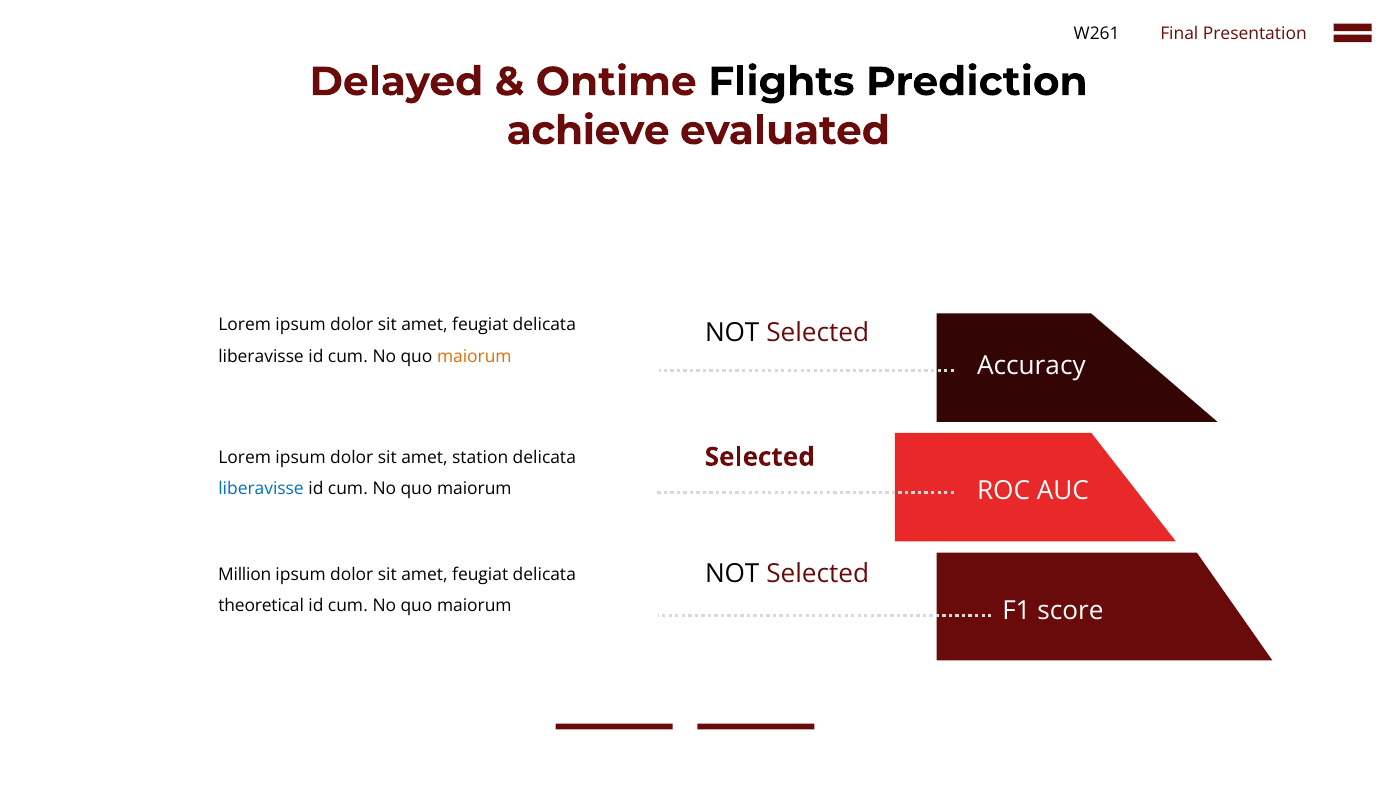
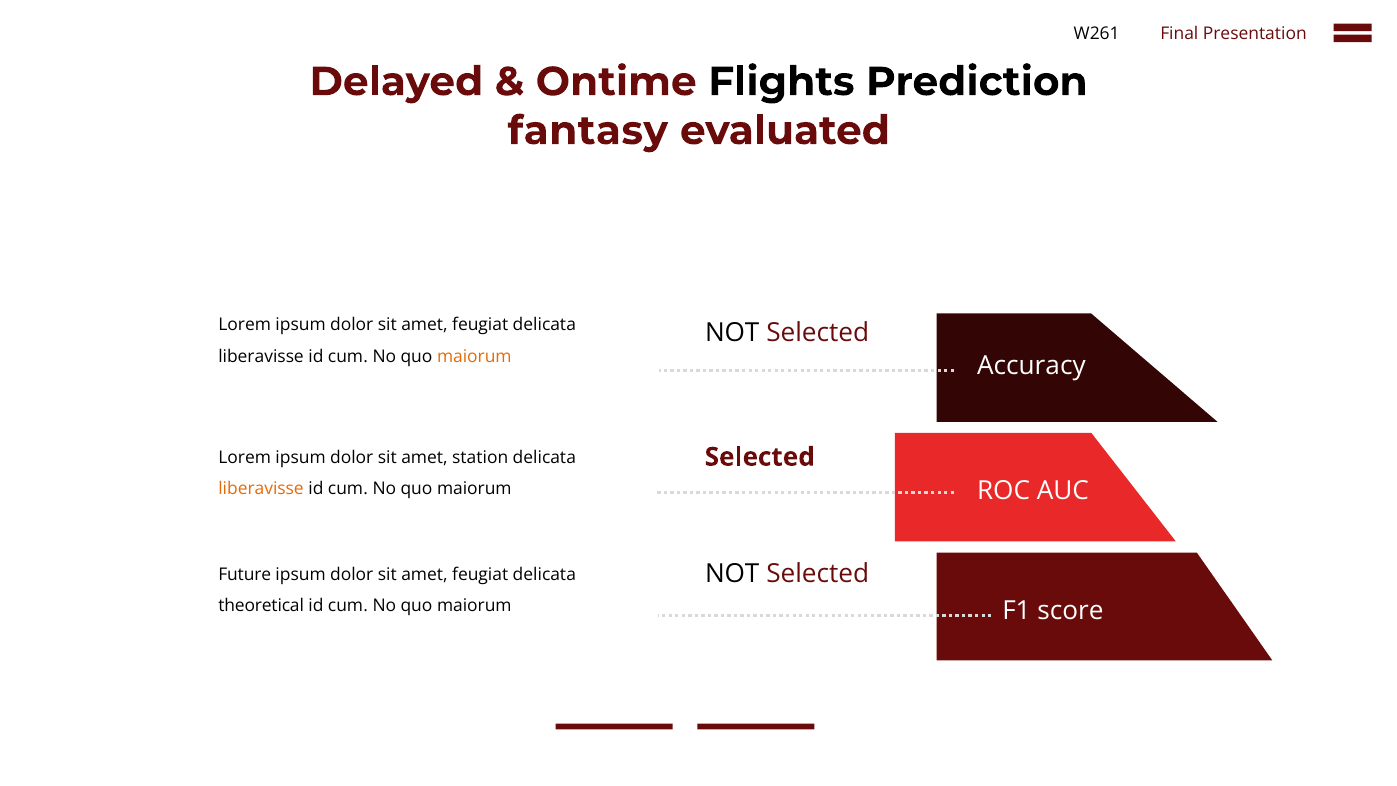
achieve: achieve -> fantasy (588, 131)
liberavisse colour: blue -> orange (261, 489)
Million: Million -> Future (245, 574)
